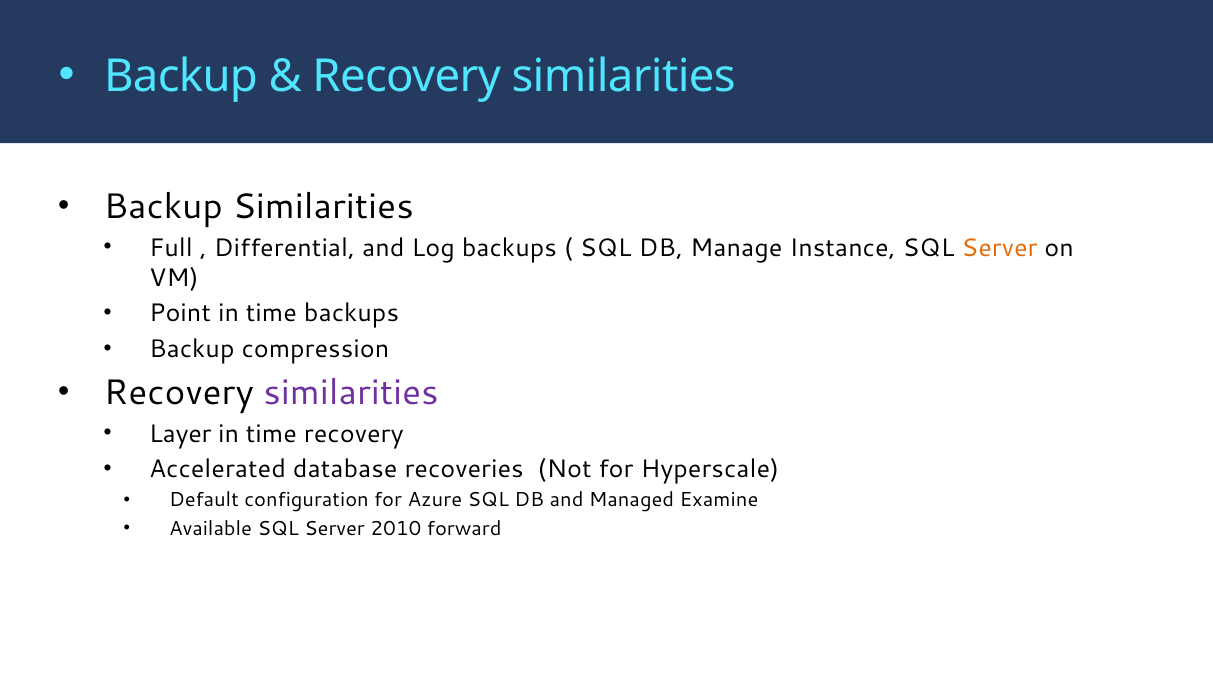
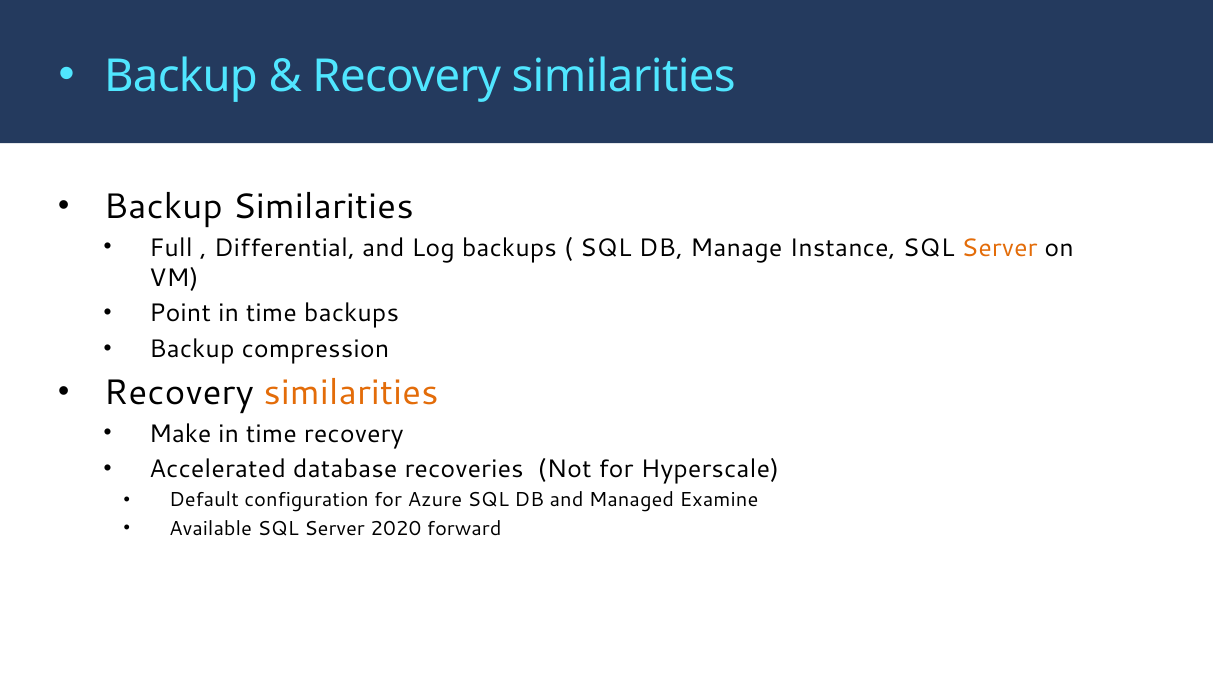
similarities colour: purple -> orange (351, 393)
Layer: Layer -> Make (180, 434)
2010: 2010 -> 2020 (396, 529)
